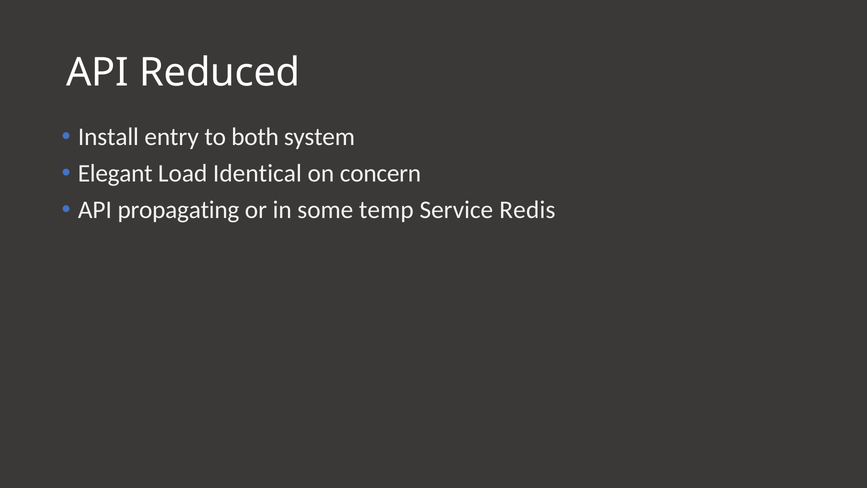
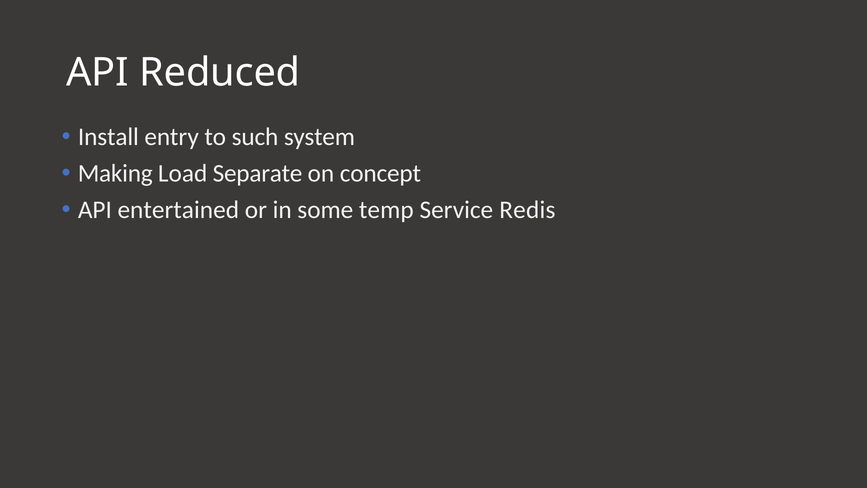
both: both -> such (255, 137)
Elegant: Elegant -> Making (115, 173)
Identical: Identical -> Separate (258, 173)
concern: concern -> concept (380, 173)
propagating: propagating -> entertained (178, 210)
